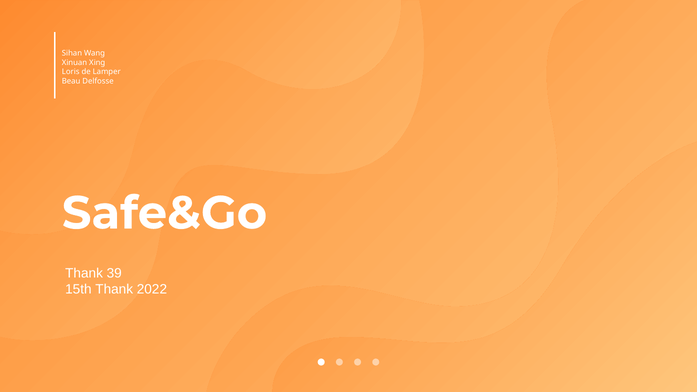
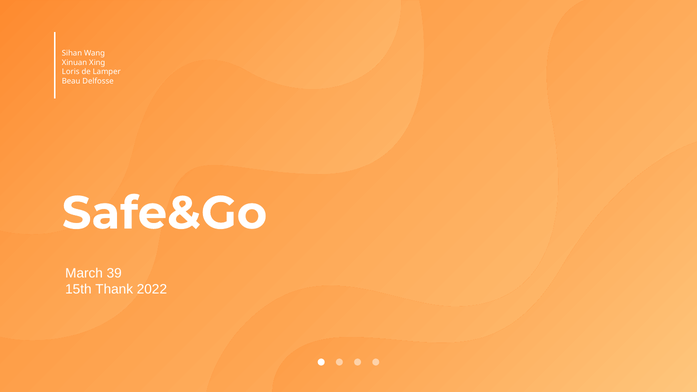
Thank: Thank -> March (84, 273)
